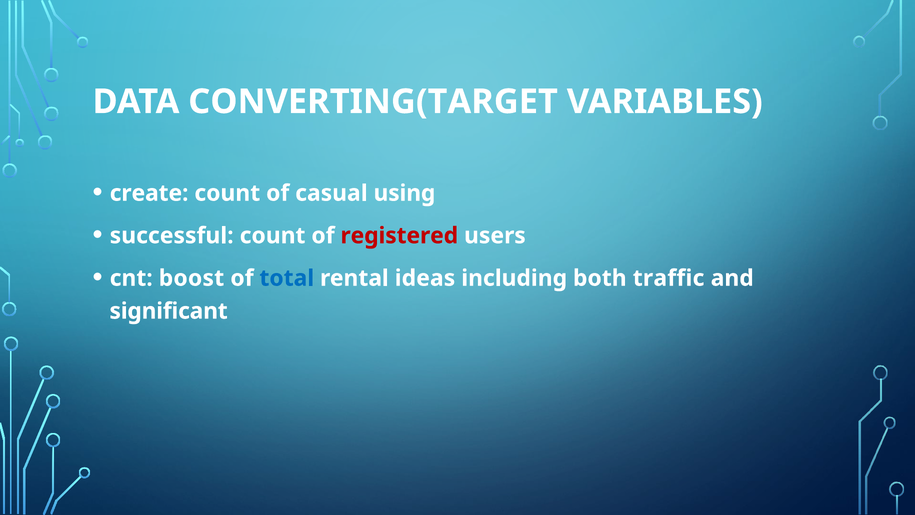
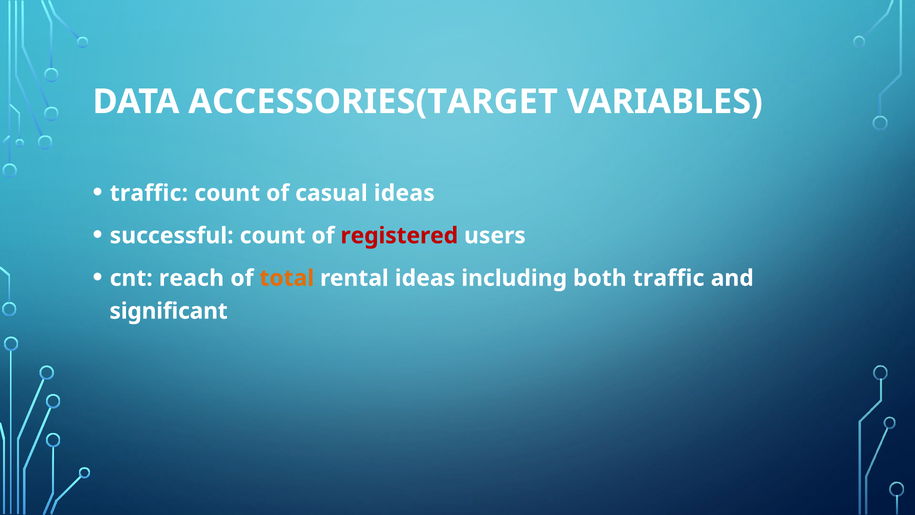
CONVERTING(TARGET: CONVERTING(TARGET -> ACCESSORIES(TARGET (373, 102)
create: create -> traffic (149, 193)
casual using: using -> ideas (404, 193)
boost: boost -> reach (191, 278)
total colour: blue -> orange (287, 278)
